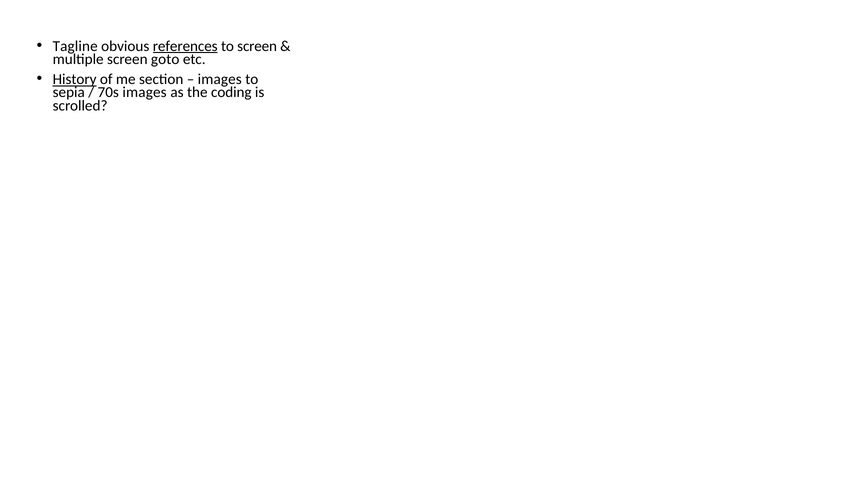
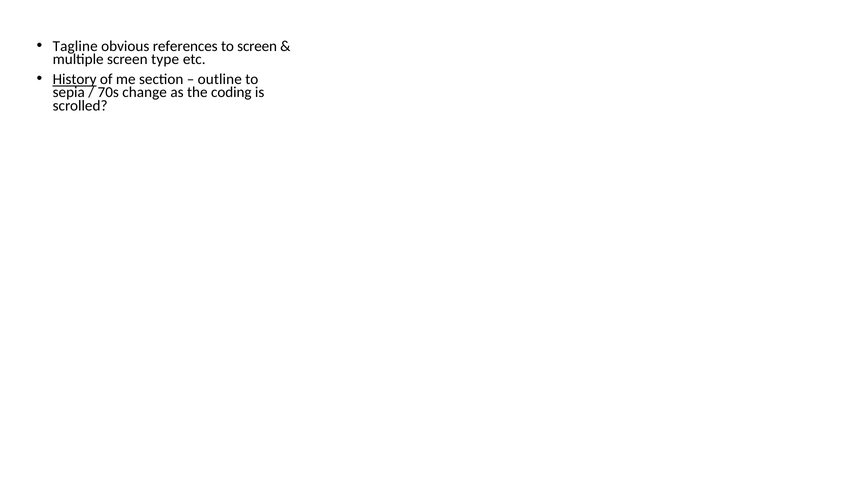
references underline: present -> none (185, 46)
goto: goto -> type (165, 59)
images: images -> outline (220, 79)
70s images: images -> change (145, 92)
